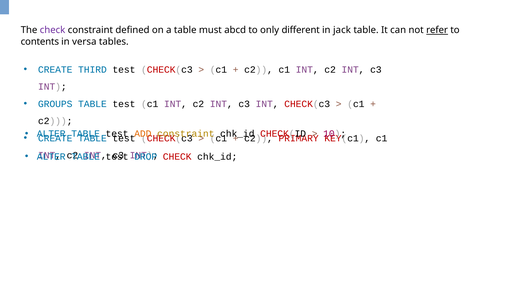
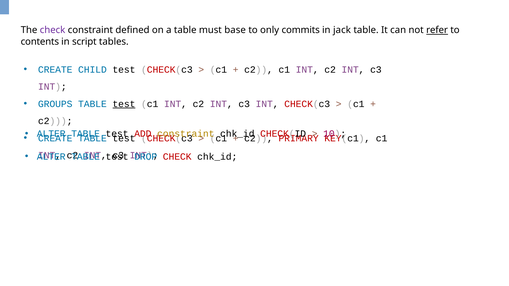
abcd: abcd -> base (235, 30)
different: different -> commits (301, 30)
versa: versa -> script (84, 42)
THIRD: THIRD -> CHILD (92, 70)
test underline: none -> present (124, 104)
ADD colour: orange -> red (143, 134)
